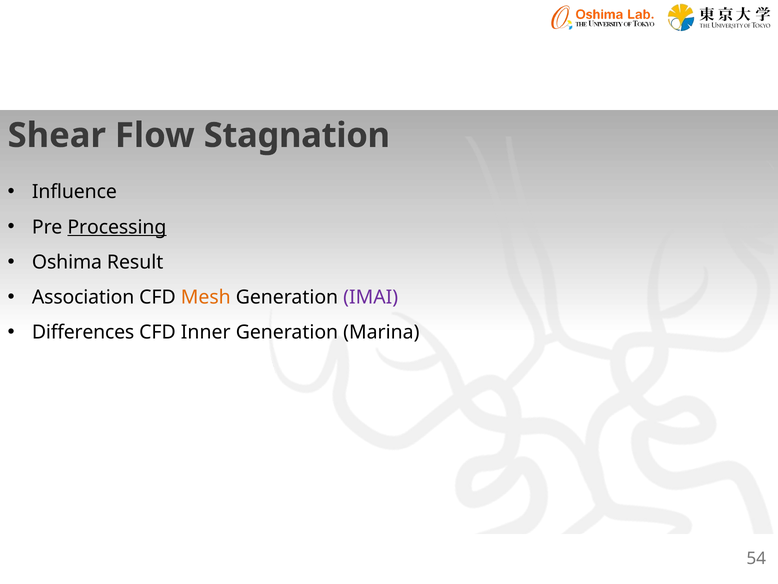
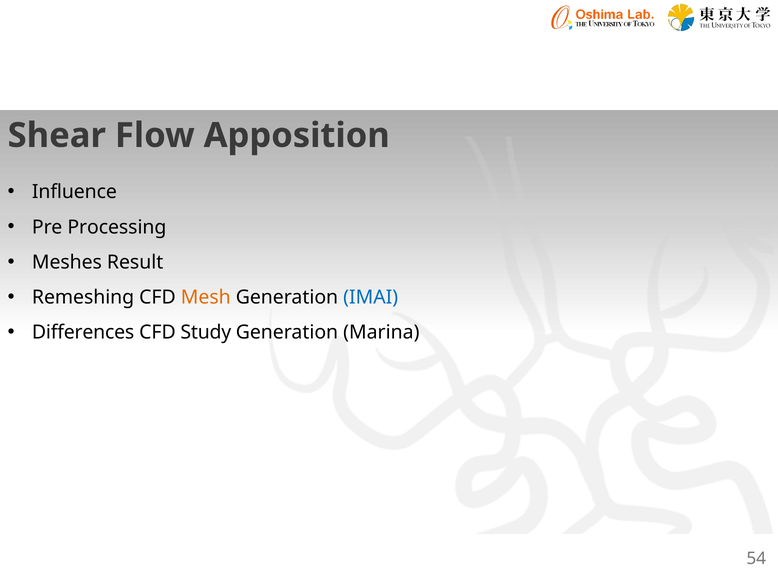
Stagnation: Stagnation -> Apposition (297, 135)
Processing underline: present -> none (117, 227)
Oshima: Oshima -> Meshes (67, 262)
Association: Association -> Remeshing (83, 297)
IMAI colour: purple -> blue (371, 297)
Inner: Inner -> Study (206, 332)
